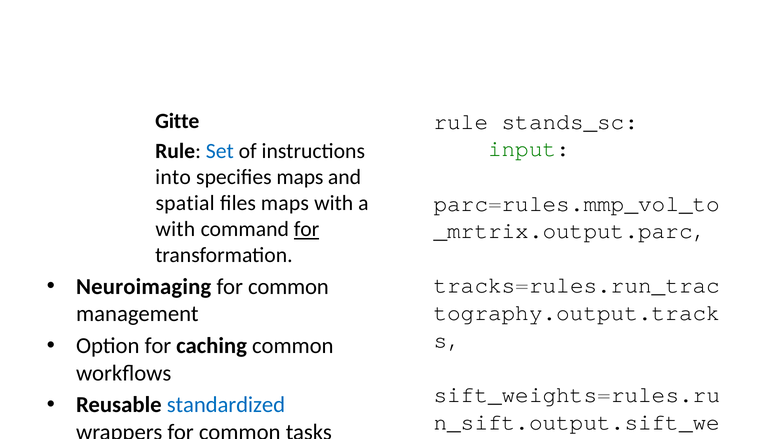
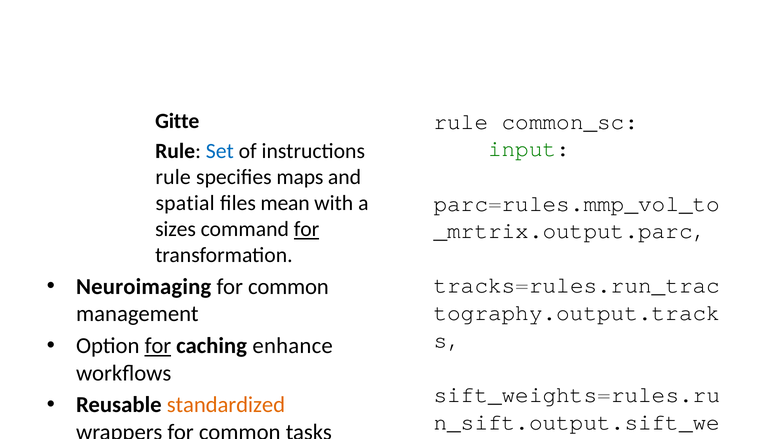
stands_sc: stands_sc -> common_sc (570, 122)
into: into -> rule (173, 177)
files maps: maps -> mean (285, 203)
with: with -> sizes (176, 229)
for underline: none -> present (158, 346)
caching common: common -> enhance (293, 346)
standardized colour: blue -> orange (226, 405)
